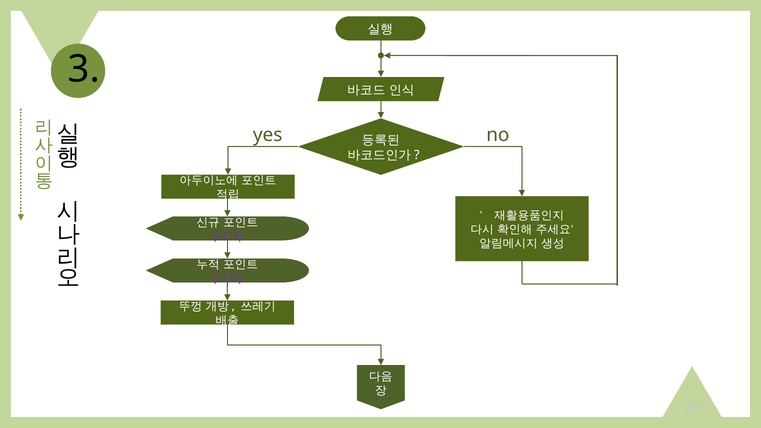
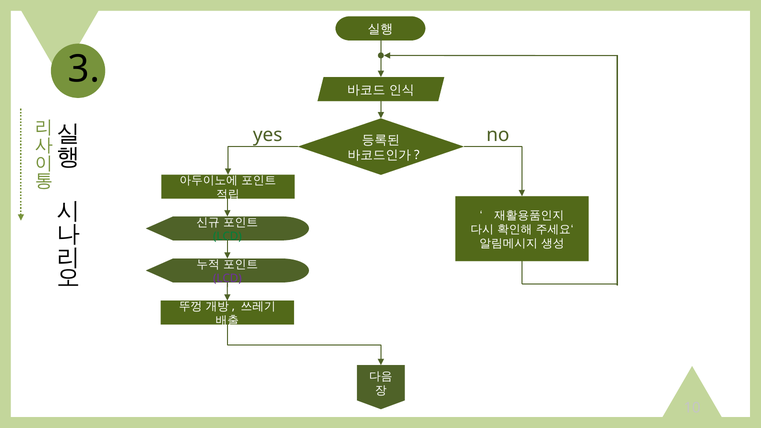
LCD colour: purple -> green (227, 236)
